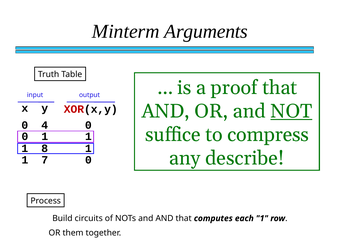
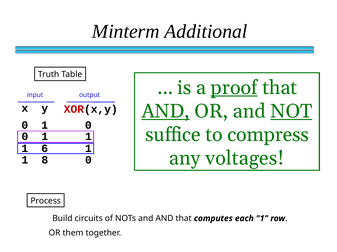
Arguments: Arguments -> Additional (206, 31)
proof underline: none -> present (234, 88)
AND underline: none -> present (166, 111)
4: 4 -> 1 (45, 125)
8: 8 -> 6 (45, 149)
describe: describe -> voltages (245, 159)
7: 7 -> 8 (45, 160)
